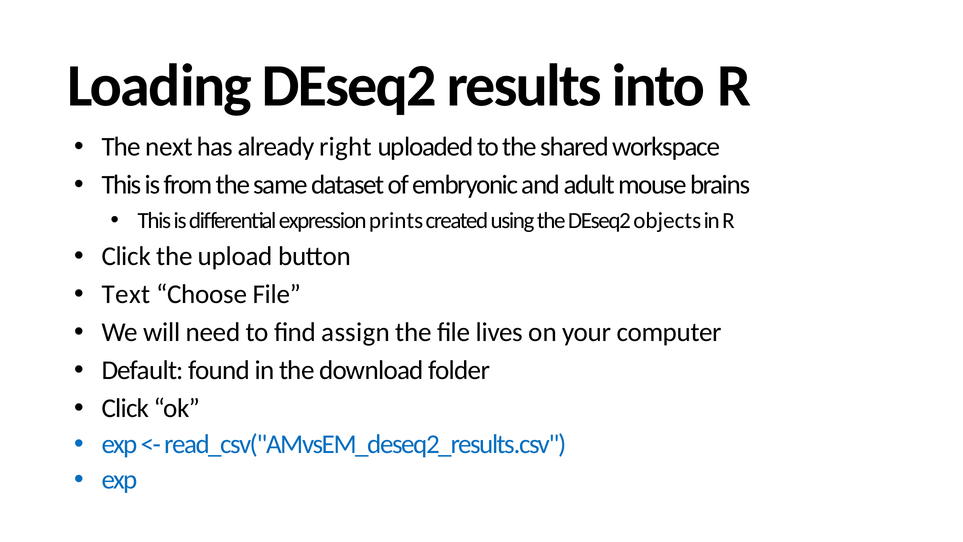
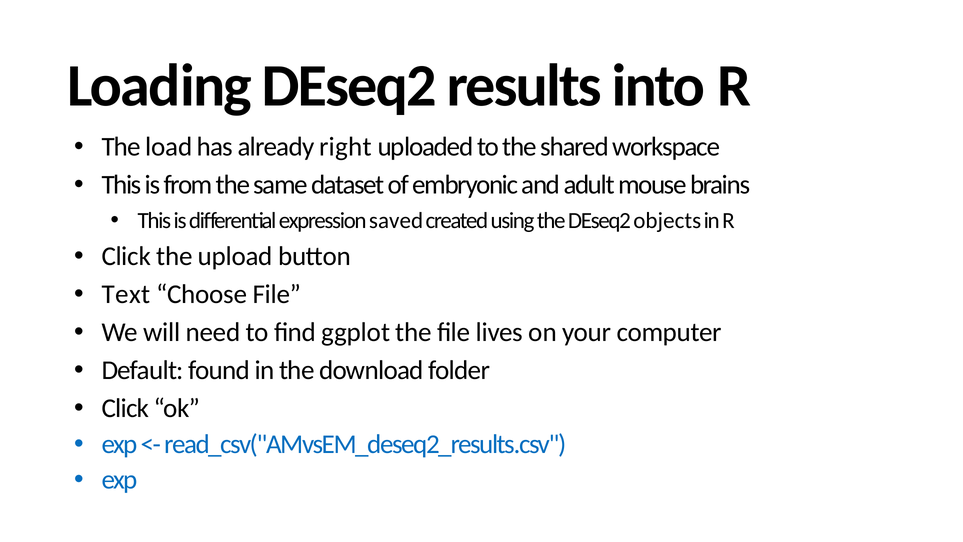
next: next -> load (169, 147)
prints: prints -> saved (396, 220)
assign: assign -> ggplot (356, 332)
